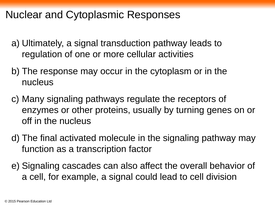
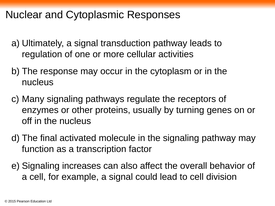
cascades: cascades -> increases (82, 166)
